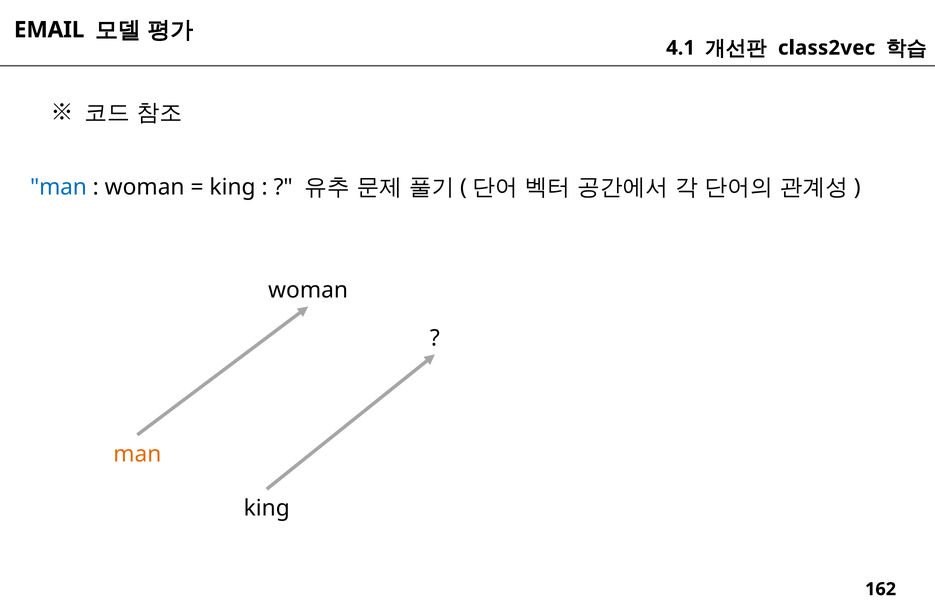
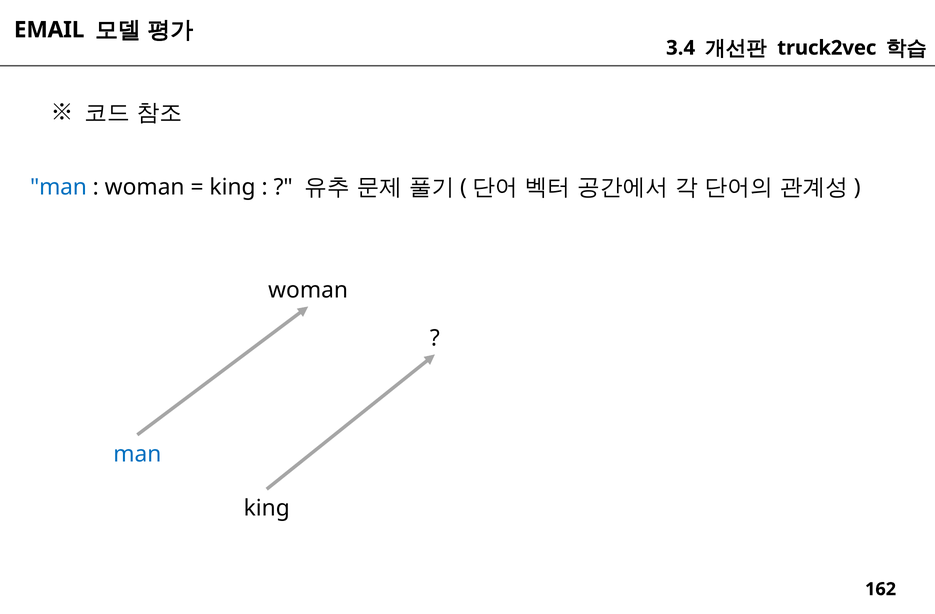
4.1: 4.1 -> 3.4 (681, 48)
class2vec: class2vec -> truck2vec (827, 48)
man colour: orange -> blue (137, 454)
